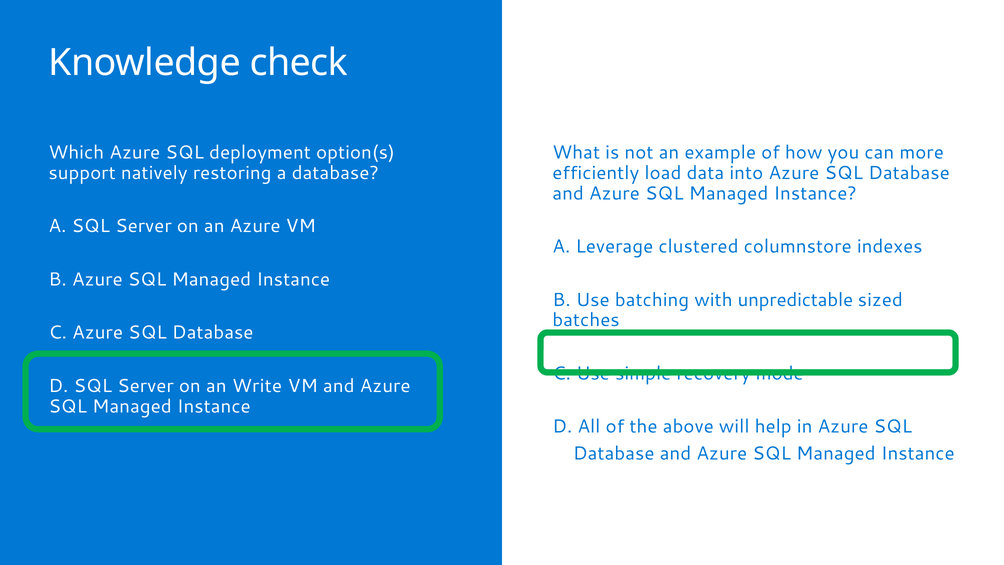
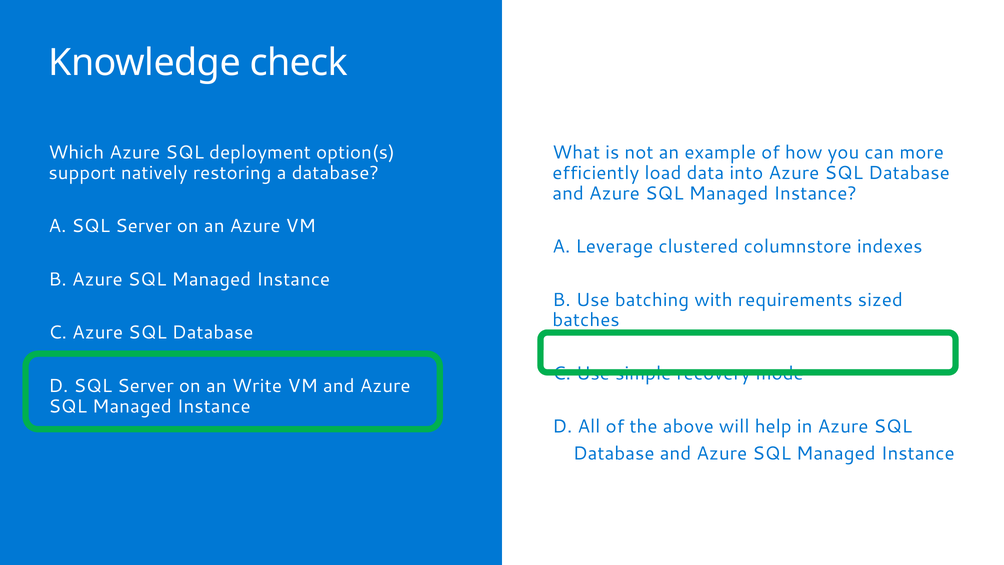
unpredictable: unpredictable -> requirements (795, 300)
